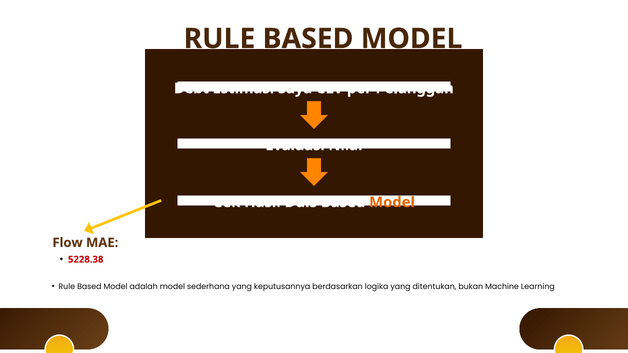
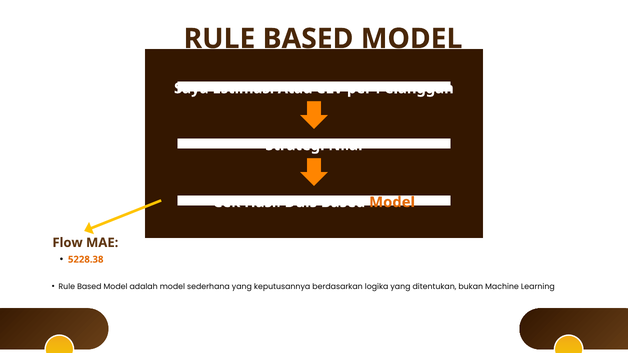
Debt: Debt -> Saya (191, 88)
Saya: Saya -> Atau (295, 88)
Evaluasi: Evaluasi -> Strategi (295, 145)
5228.38 colour: red -> orange (86, 260)
